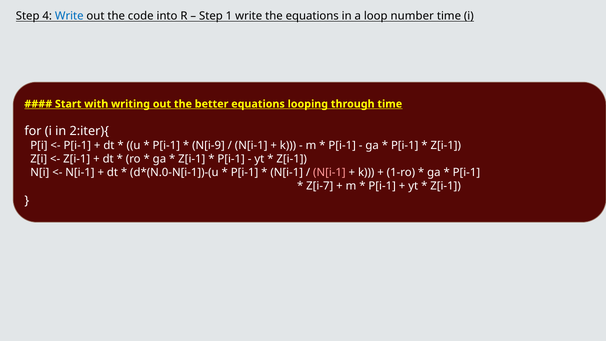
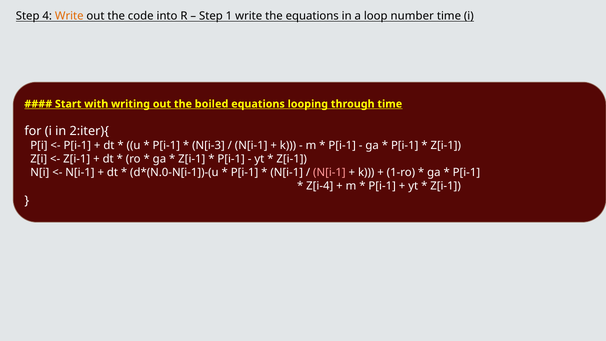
Write colour: blue -> orange (69, 16)
better: better -> boiled (212, 104)
N[i-9: N[i-9 -> N[i-3 (208, 145)
Z[i-7: Z[i-7 -> Z[i-4 (320, 186)
